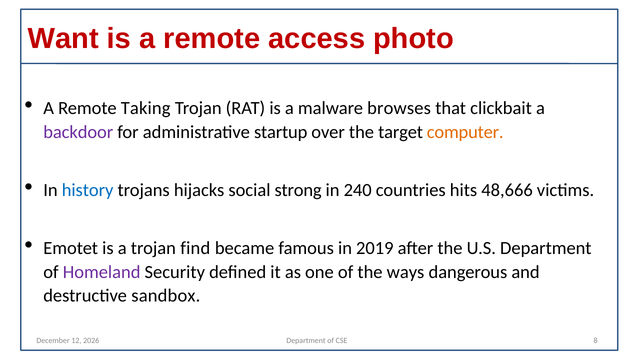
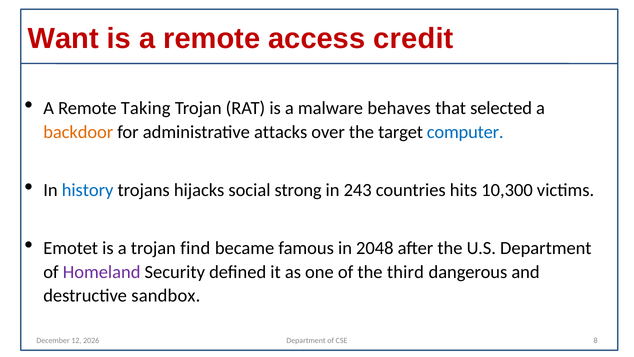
photo: photo -> credit (413, 39)
browses: browses -> behaves (399, 108)
clickbait: clickbait -> selected (501, 108)
backdoor colour: purple -> orange (78, 132)
startup: startup -> attacks (281, 132)
computer colour: orange -> blue (465, 132)
240: 240 -> 243 (358, 190)
48,666: 48,666 -> 10,300 (507, 190)
2019: 2019 -> 2048 (375, 248)
ways: ways -> third (405, 272)
